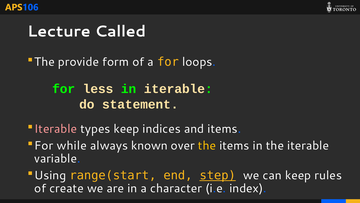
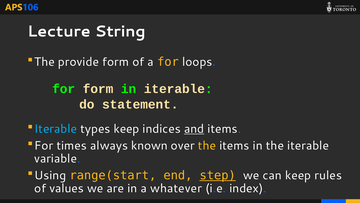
Called: Called -> String (120, 31)
for less: less -> form (98, 89)
Iterable colour: pink -> light blue (56, 129)
and underline: none -> present (194, 129)
while: while -> times (72, 145)
create: create -> values (67, 188)
character: character -> whatever (176, 188)
